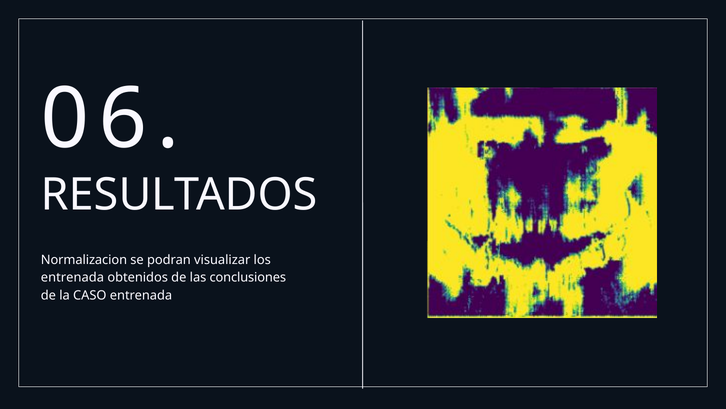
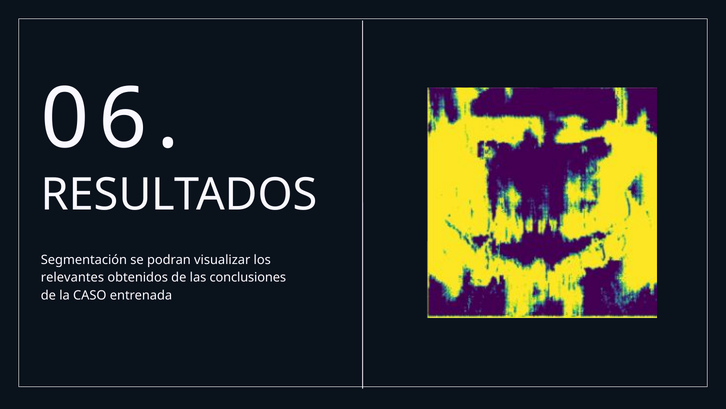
Normalizacion: Normalizacion -> Segmentación (84, 259)
entrenada: entrenada -> relevantes (72, 277)
